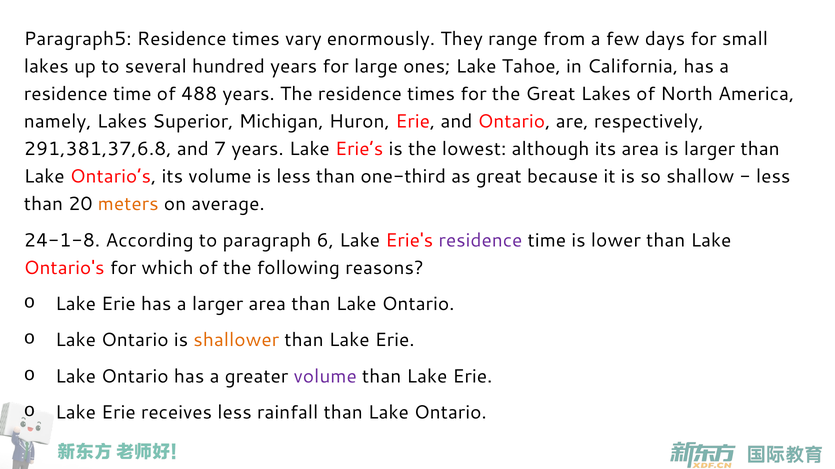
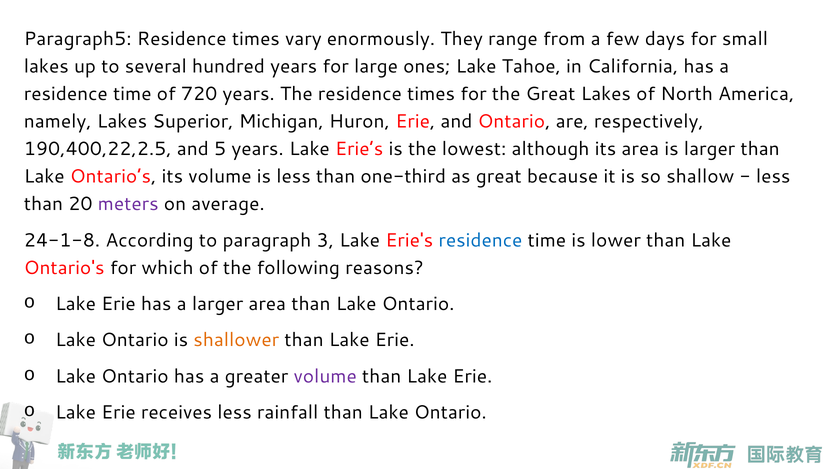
488: 488 -> 720 (199, 94)
291,381,37,6.8: 291,381,37,6.8 -> 190,400,22,2.5 (98, 149)
7: 7 -> 5 (220, 149)
meters colour: orange -> purple (128, 204)
6: 6 -> 3 (325, 241)
residence colour: purple -> blue (480, 241)
